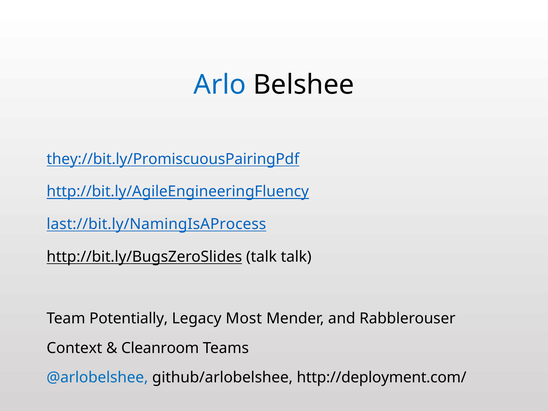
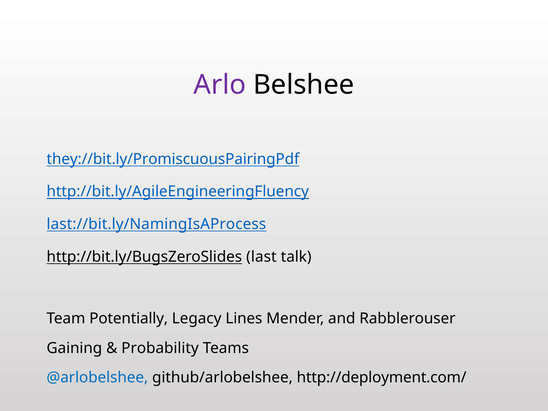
Arlo colour: blue -> purple (220, 85)
http://bit.ly/BugsZeroSlides talk: talk -> last (261, 257)
Most: Most -> Lines (244, 318)
Context: Context -> Gaining (74, 348)
Cleanroom: Cleanroom -> Probability (160, 348)
